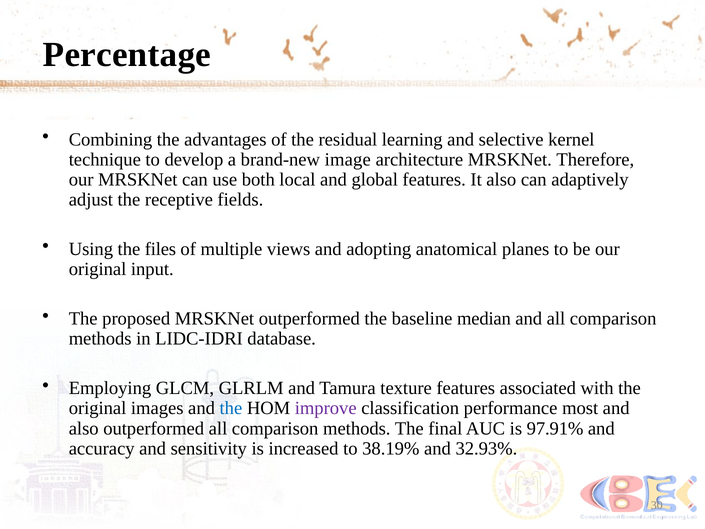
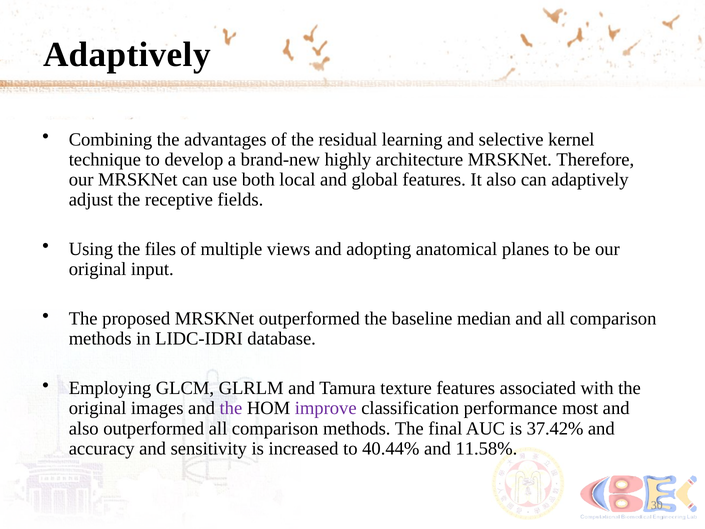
Percentage: Percentage -> Adaptively (127, 55)
image: image -> highly (348, 159)
the colour: blue -> purple (231, 408)
97.91%: 97.91% -> 37.42% (555, 428)
38.19%: 38.19% -> 40.44% (391, 448)
32.93%: 32.93% -> 11.58% (486, 448)
